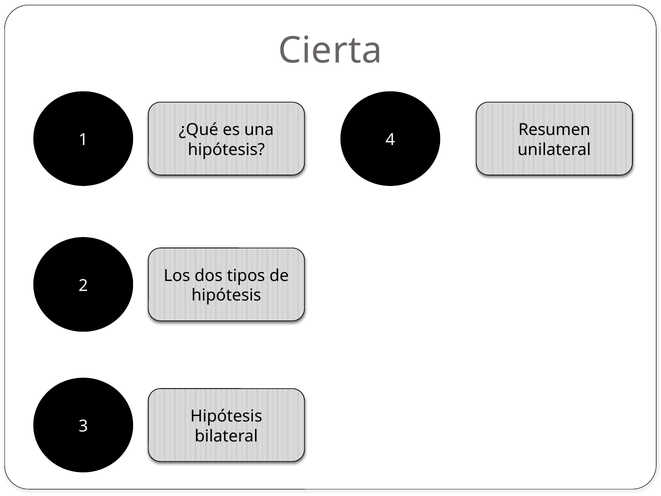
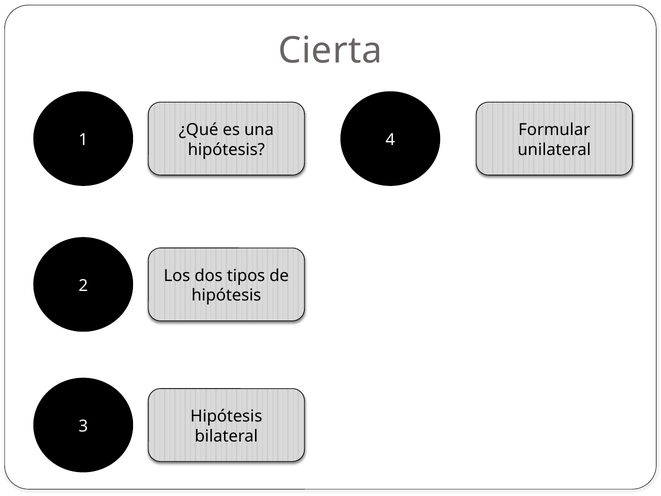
Resumen: Resumen -> Formular (554, 130)
